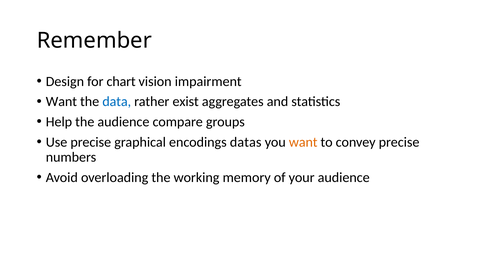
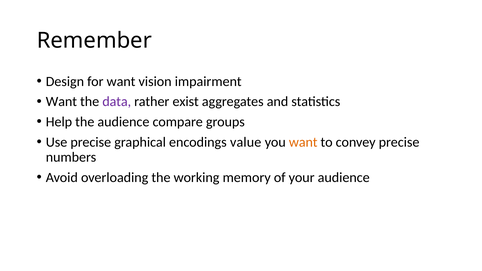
for chart: chart -> want (121, 81)
data colour: blue -> purple (117, 102)
datas: datas -> value (246, 142)
